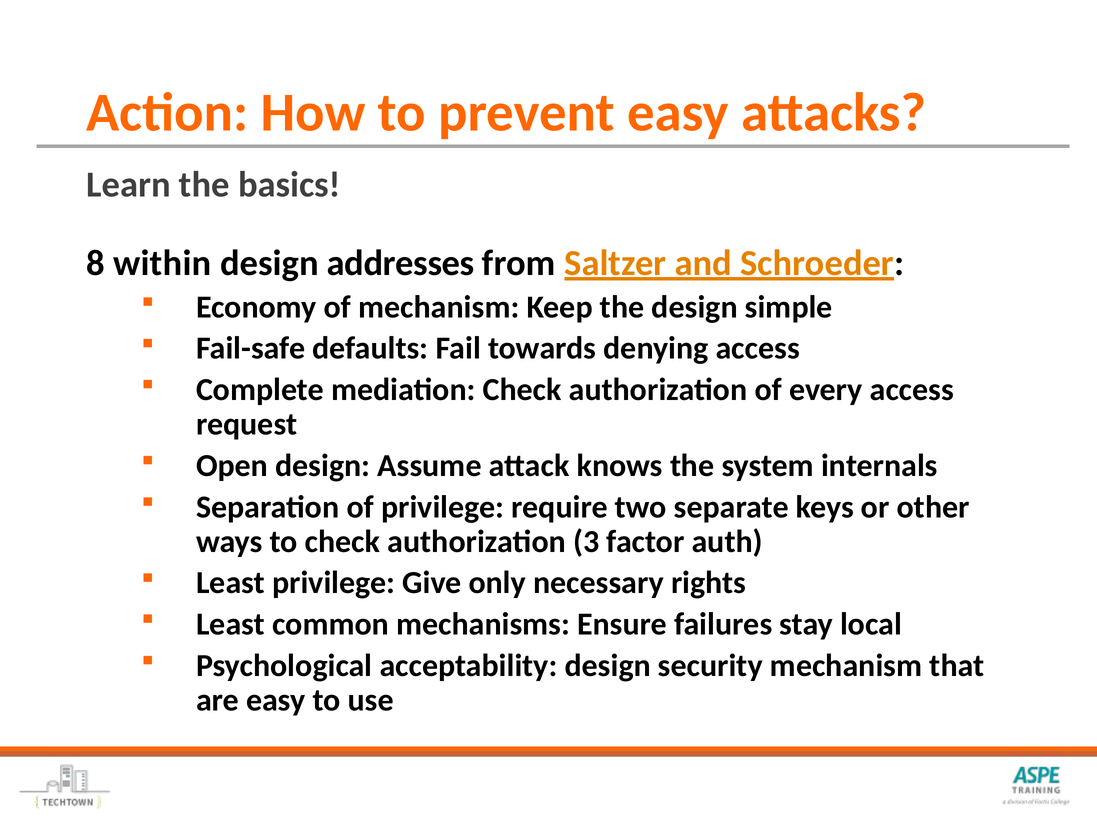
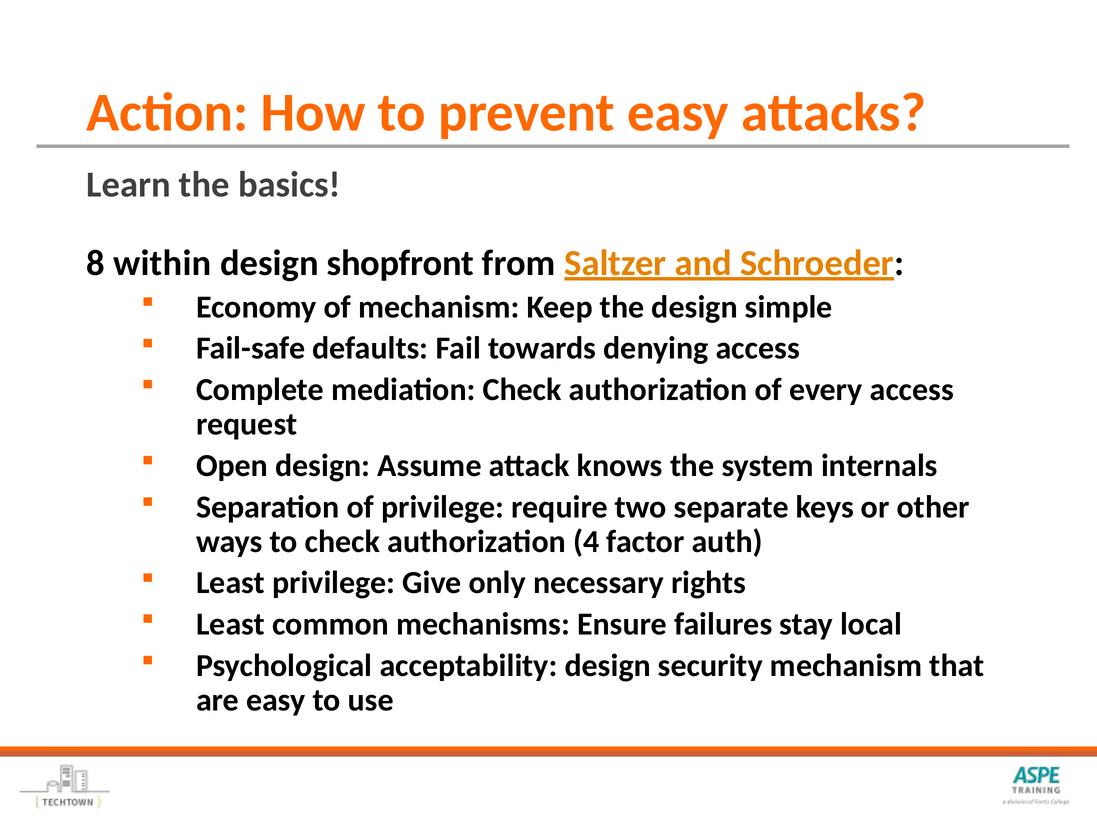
addresses: addresses -> shopfront (401, 263)
3: 3 -> 4 (586, 542)
